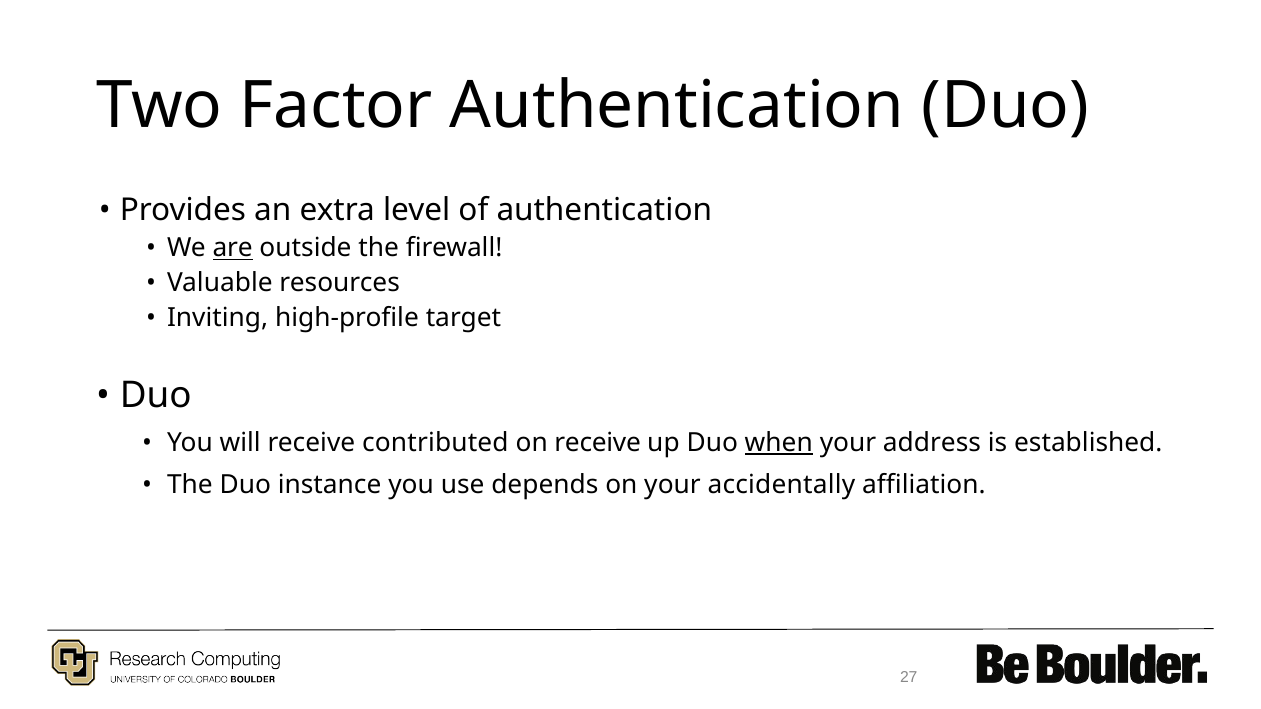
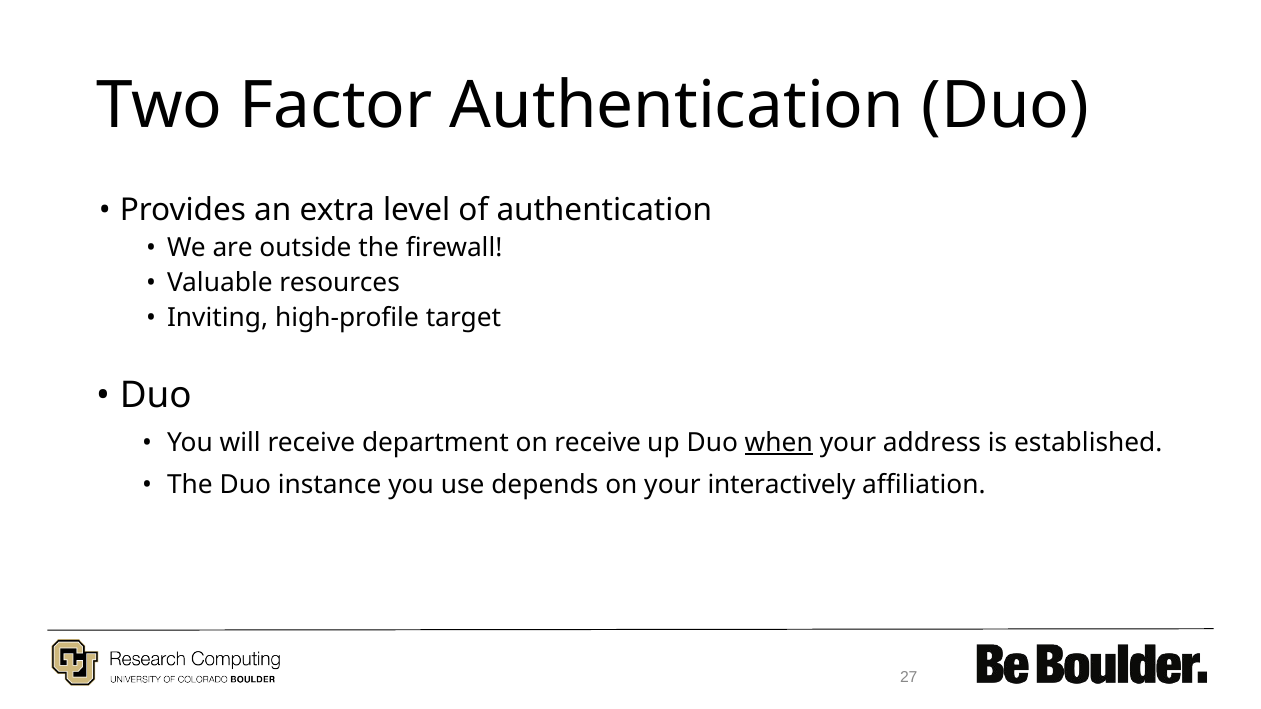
are underline: present -> none (233, 248)
contributed: contributed -> department (435, 443)
accidentally: accidentally -> interactively (782, 485)
